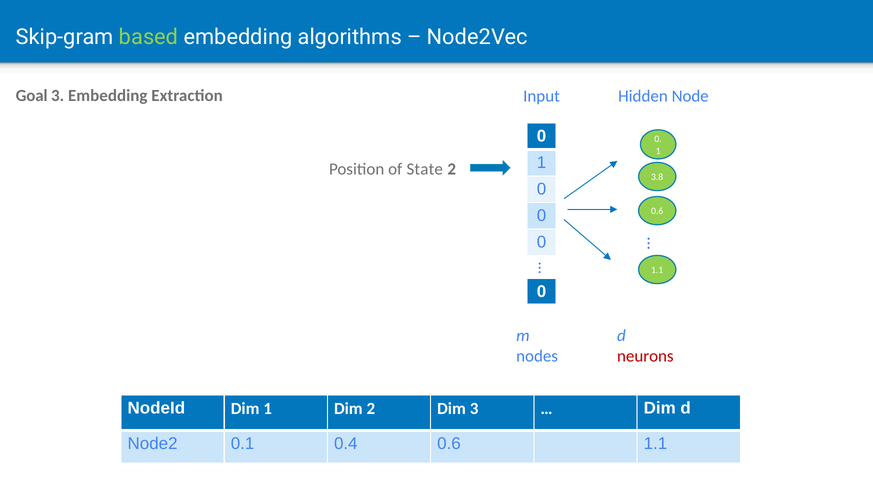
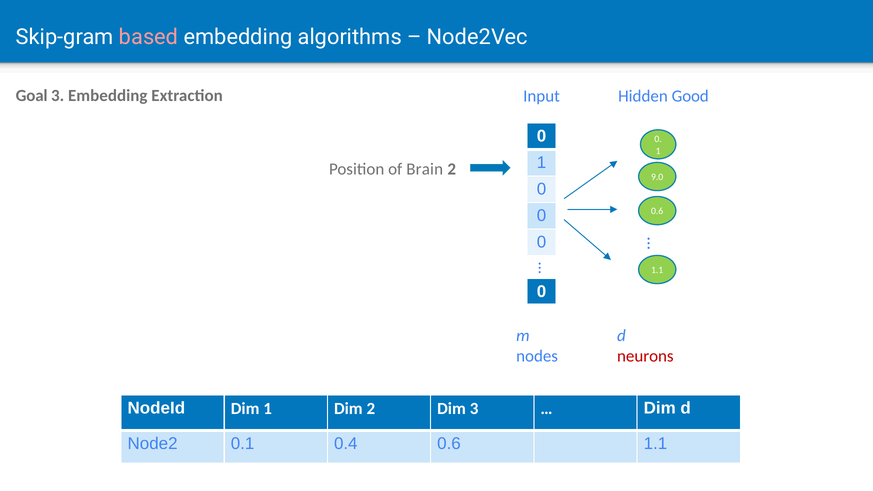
based colour: light green -> pink (149, 37)
Node: Node -> Good (690, 96)
State: State -> Brain (425, 169)
3.8: 3.8 -> 9.0 (657, 177)
